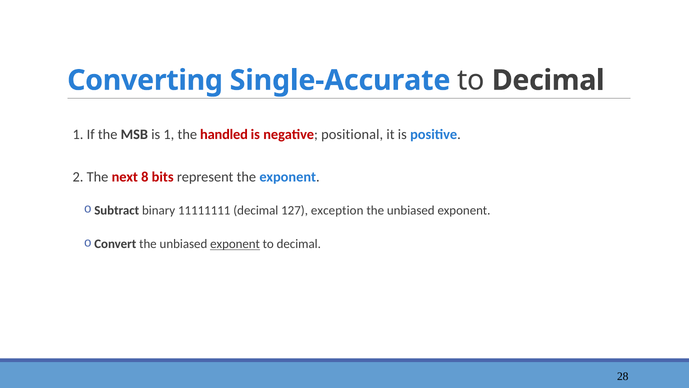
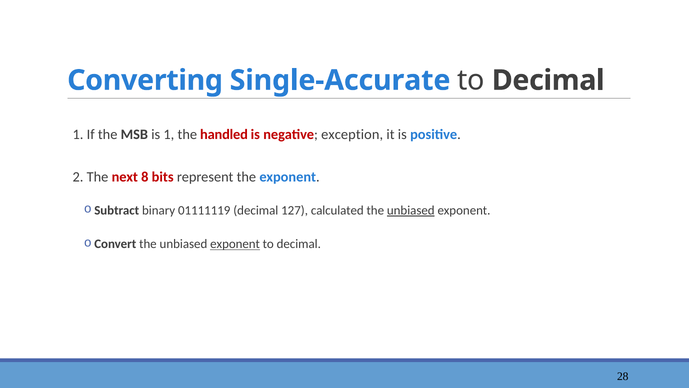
positional: positional -> exception (352, 134)
11111111: 11111111 -> 01111119 (204, 210)
exception: exception -> calculated (337, 210)
unbiased underline: none -> present (411, 210)
